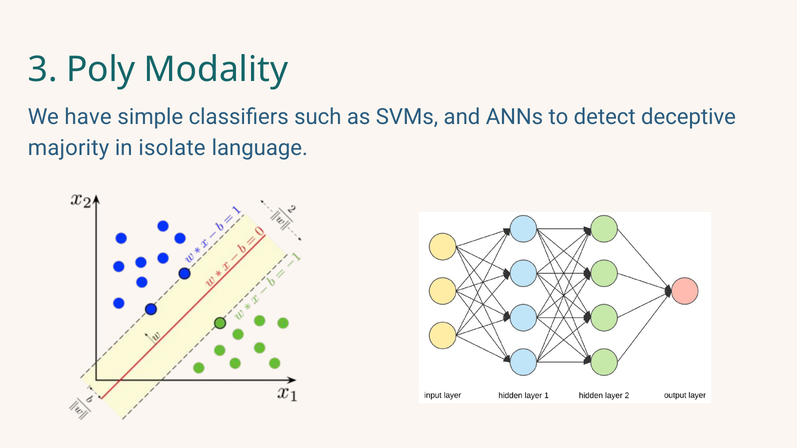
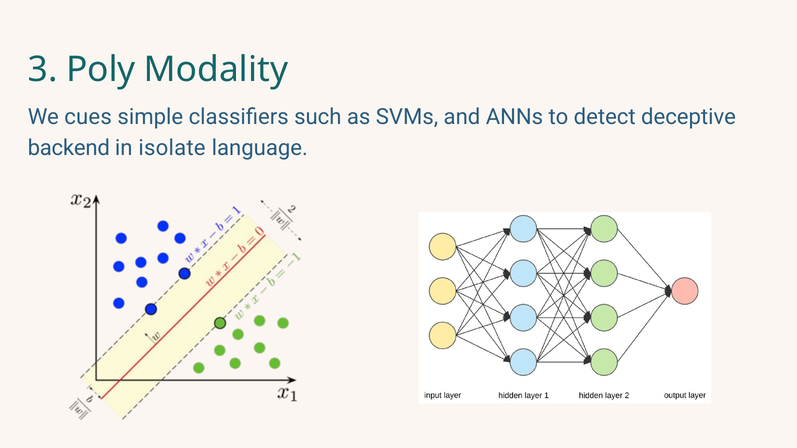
have: have -> cues (88, 117)
majority: majority -> backend (69, 148)
